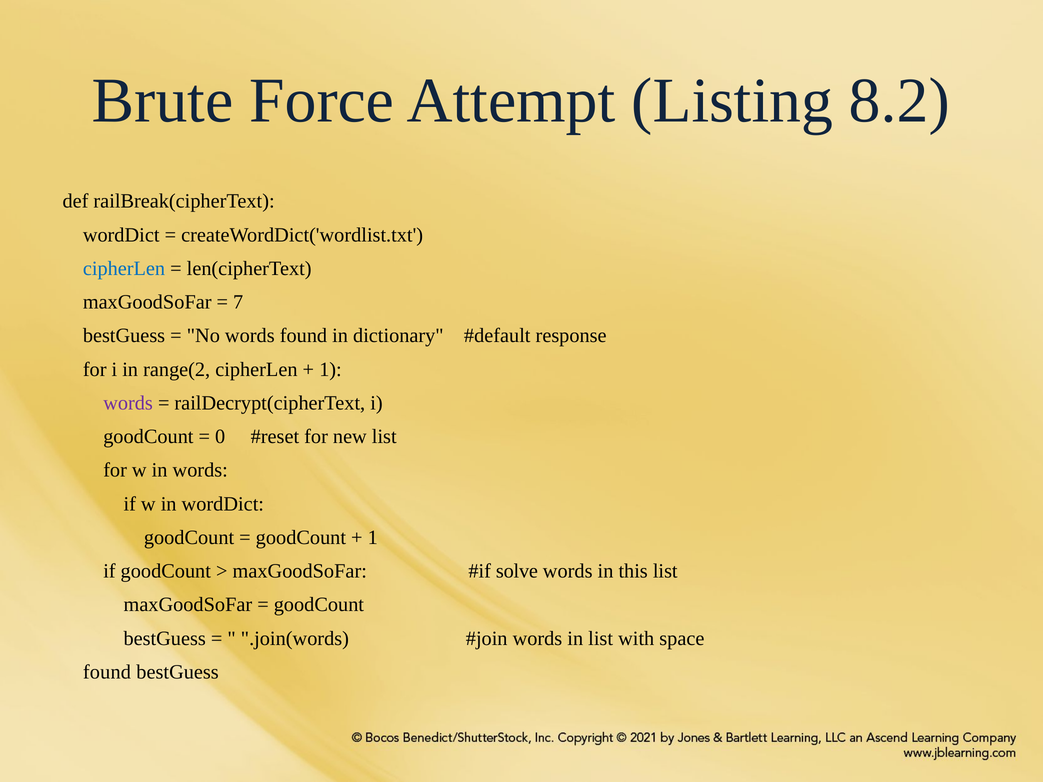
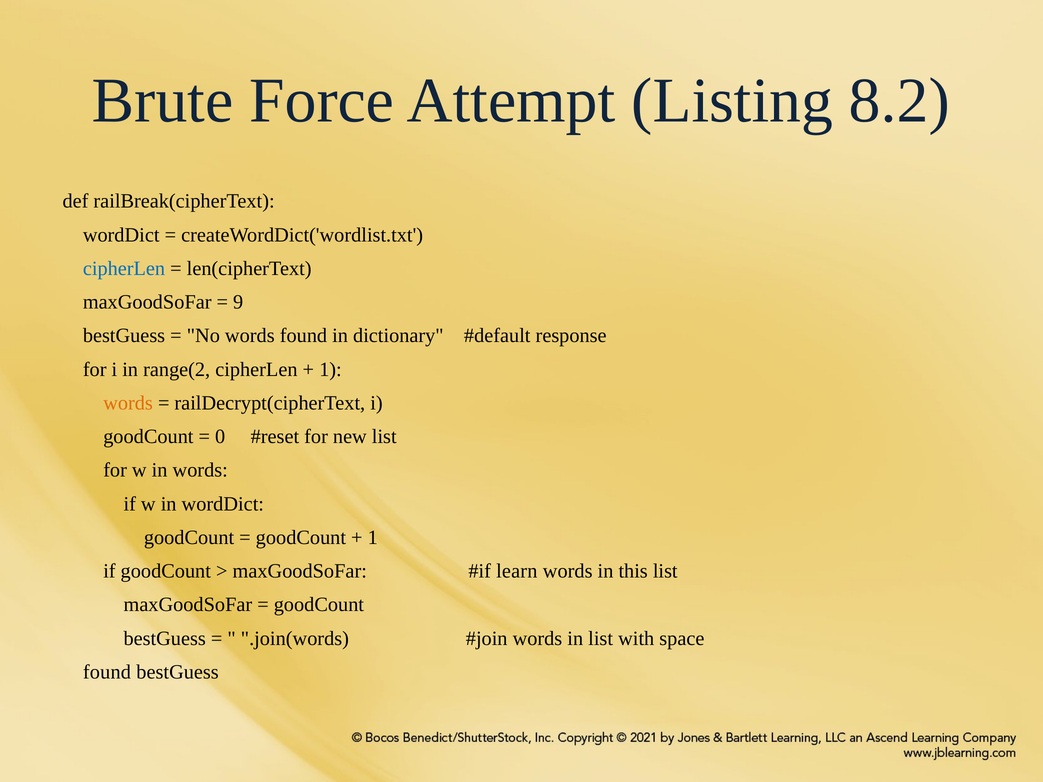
7: 7 -> 9 (238, 302)
words colour: purple -> orange (128, 403)
solve: solve -> learn (517, 571)
